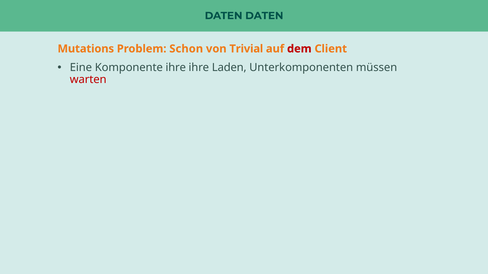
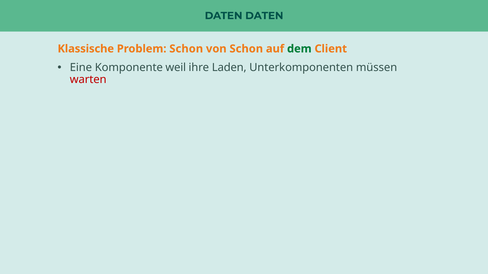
Mutations: Mutations -> Klassische (86, 49)
von Trivial: Trivial -> Schon (246, 49)
dem colour: red -> green (299, 49)
Komponente ihre: ihre -> weil (176, 68)
